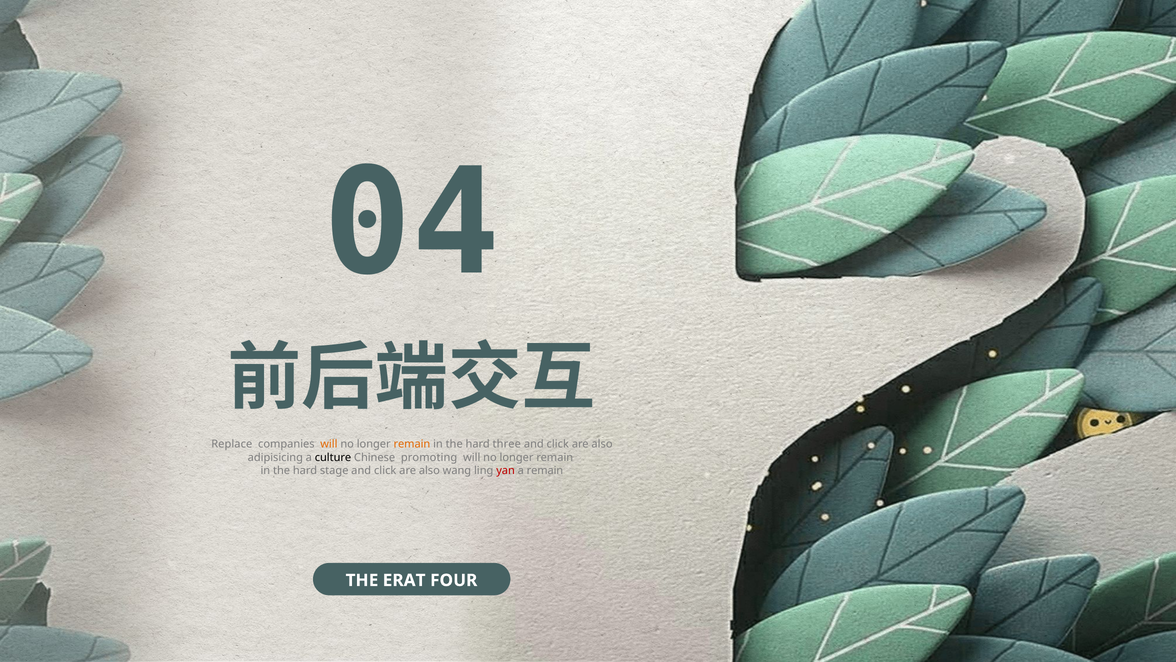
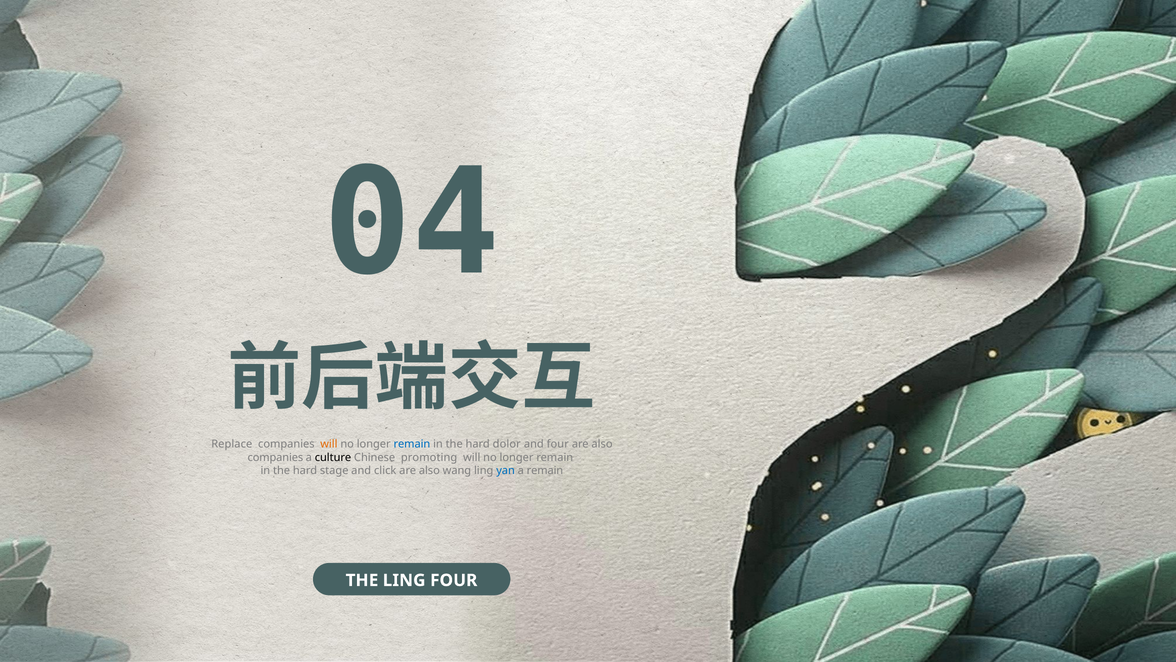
remain colour: orange -> blue (412, 444)
three: three -> dolor (507, 444)
click: click -> four (558, 444)
adipisicing: adipisicing -> companies (275, 457)
yan colour: red -> blue (506, 470)
THE ERAT: ERAT -> LING (404, 580)
